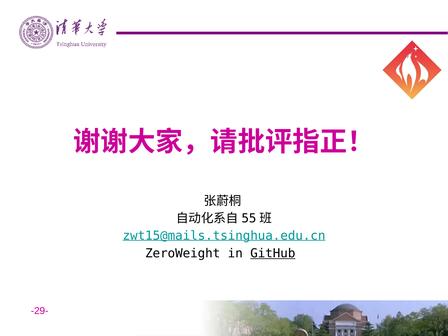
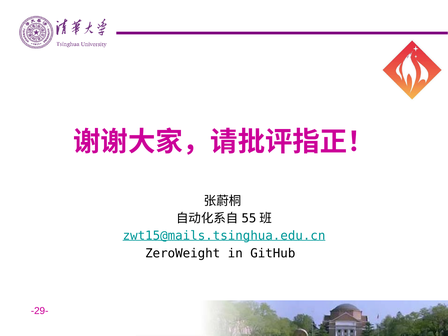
GitHub underline: present -> none (273, 253)
